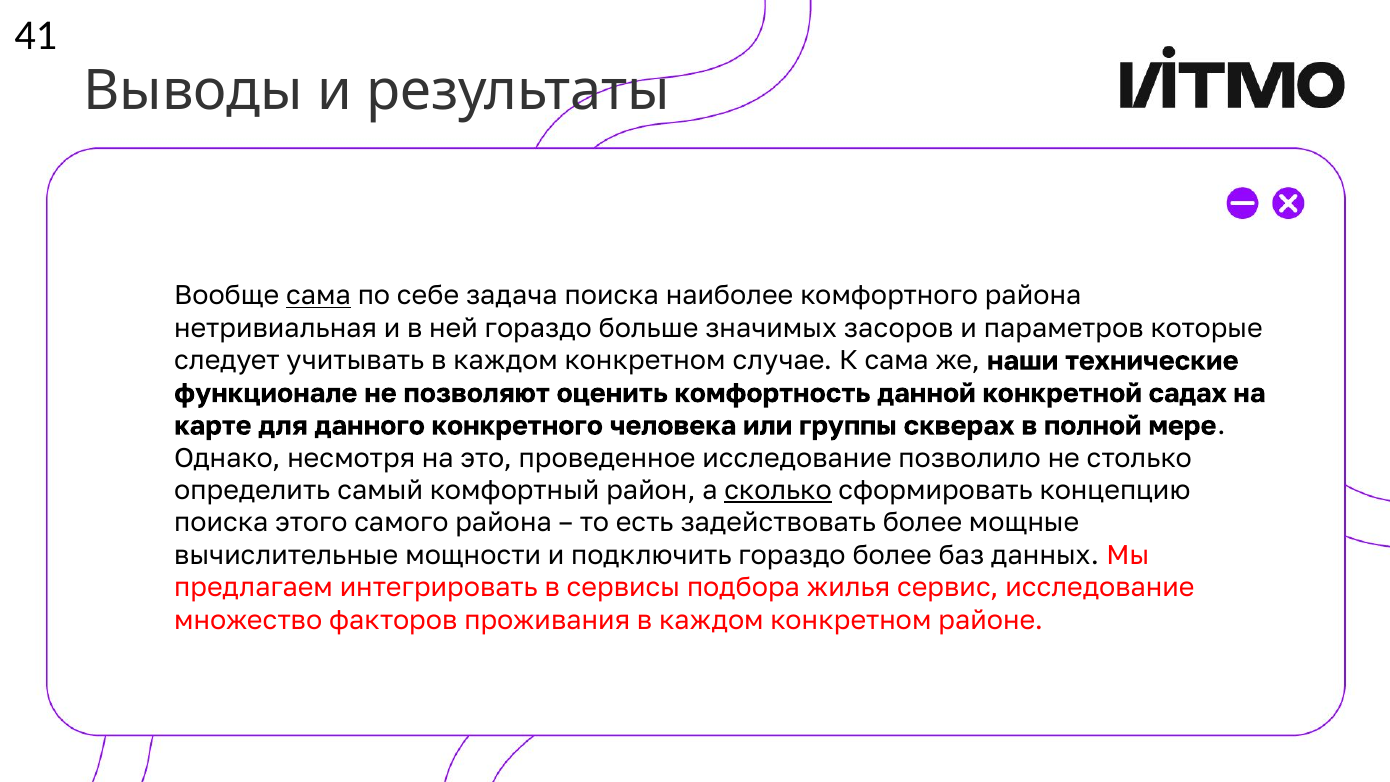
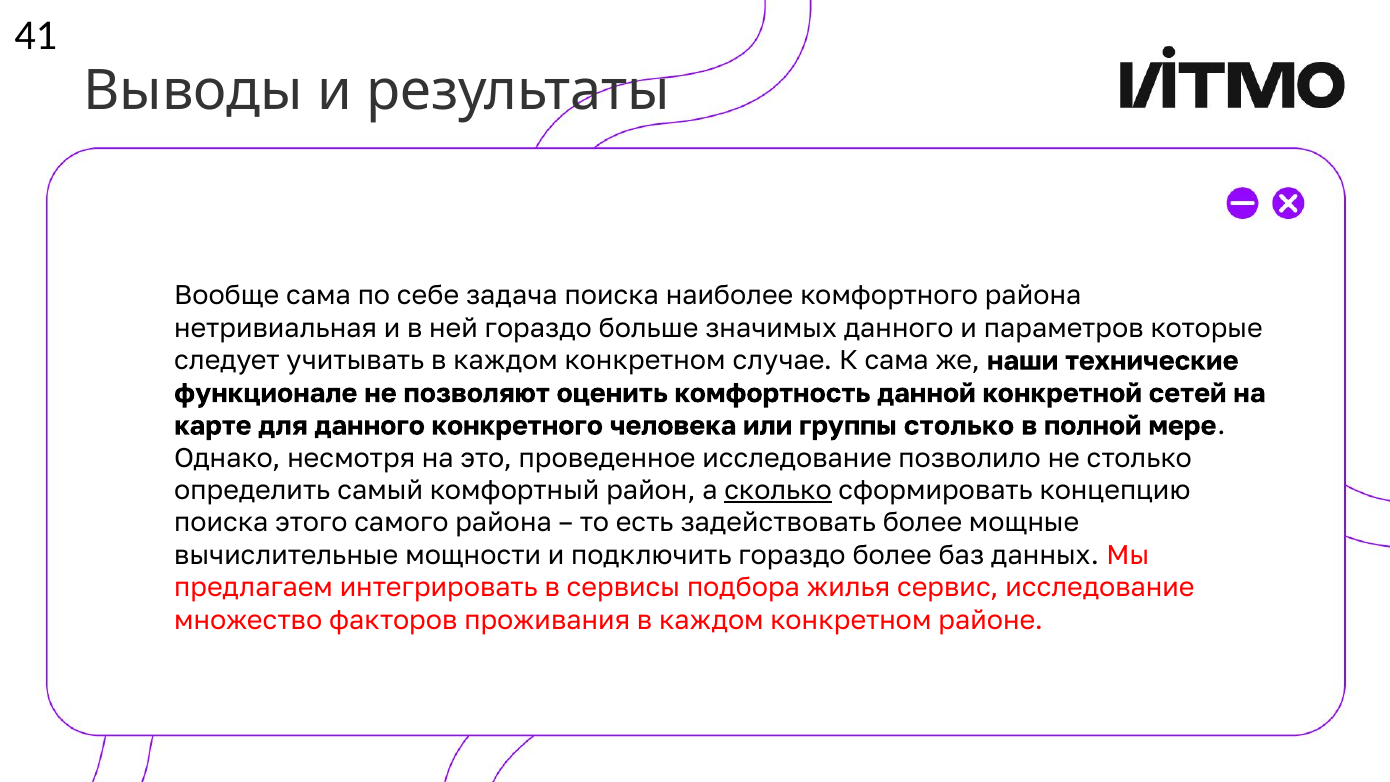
сама underline: present -> none (318, 296)
значимых засоров: засоров -> данного (899, 328)
садах: садах -> сетей (1188, 393)
группы скверах: скверах -> столько (959, 426)
